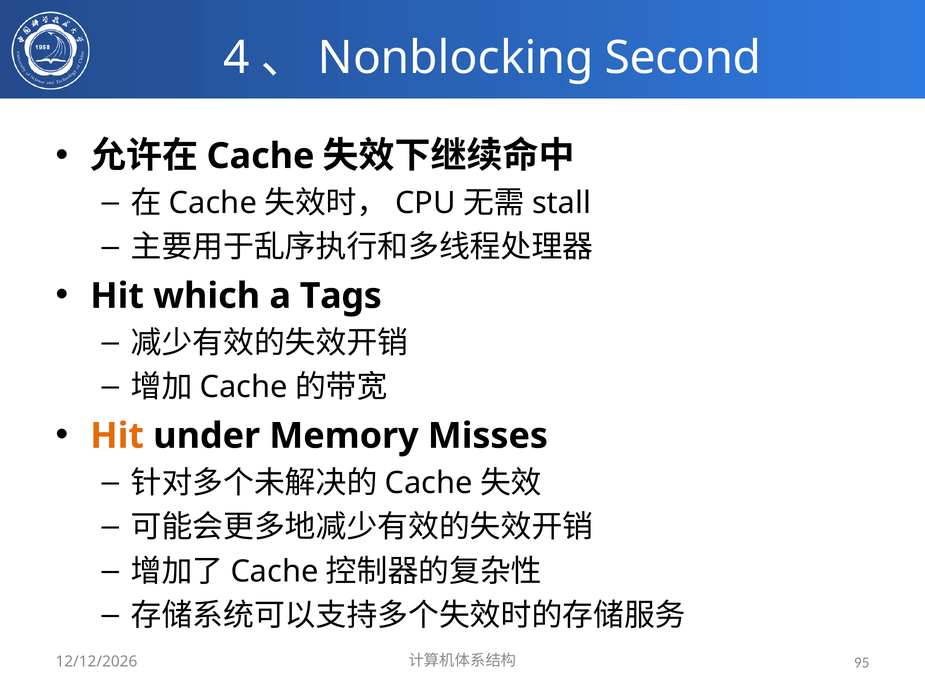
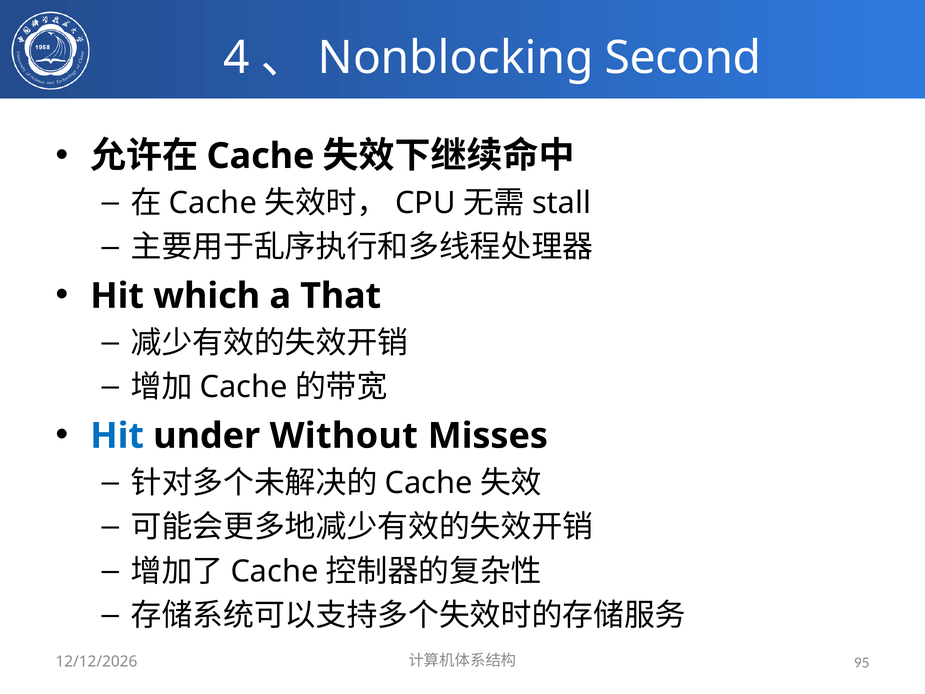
Tags: Tags -> That (341, 296)
Hit colour: orange -> blue (117, 436)
Memory: Memory -> Without (344, 436)
